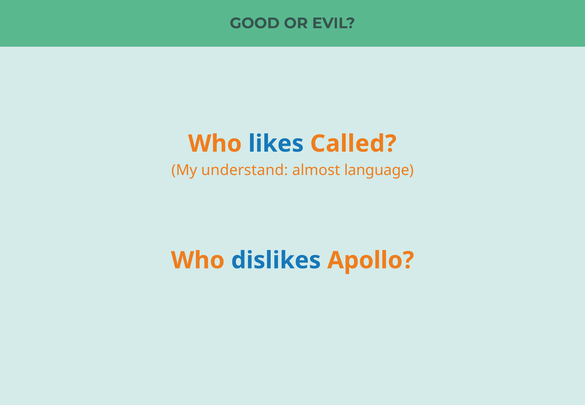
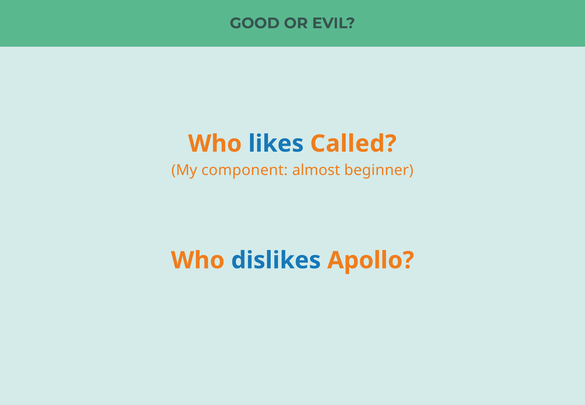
understand: understand -> component (245, 170)
language: language -> beginner (379, 170)
